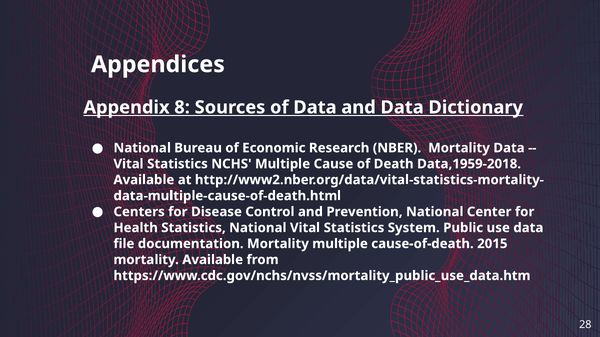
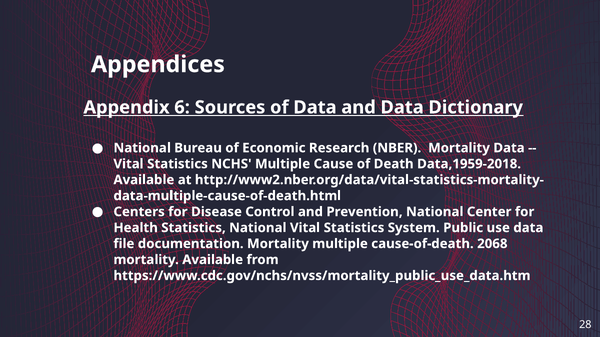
8: 8 -> 6 (182, 108)
2015: 2015 -> 2068 (492, 244)
